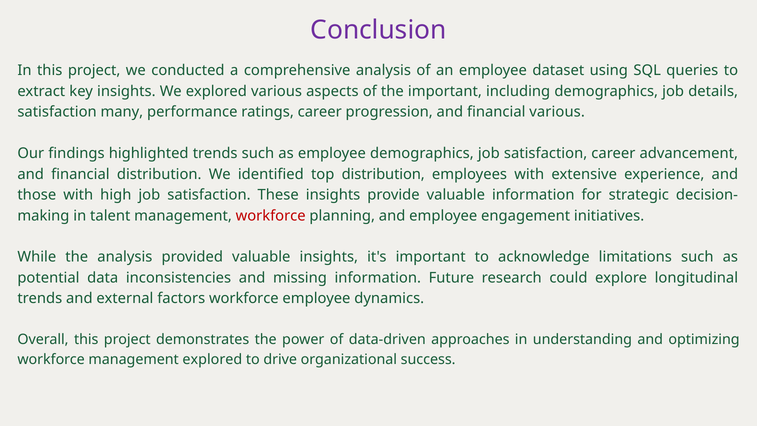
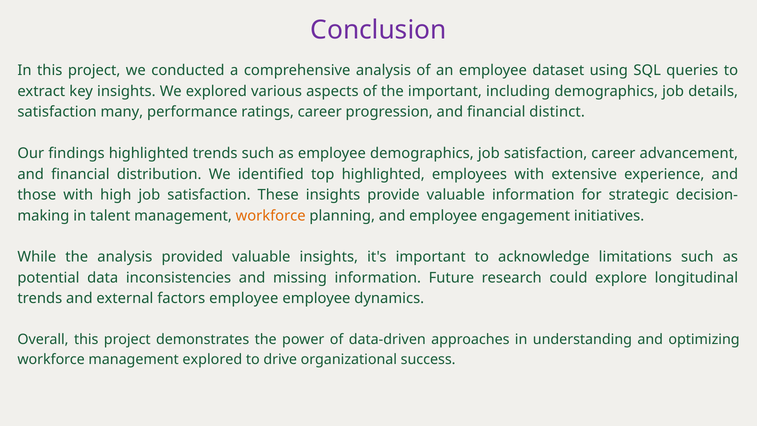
financial various: various -> distinct (557, 112)
top distribution: distribution -> highlighted (383, 174)
workforce colour: red -> orange (271, 216)
factors workforce: workforce -> employee (244, 298)
